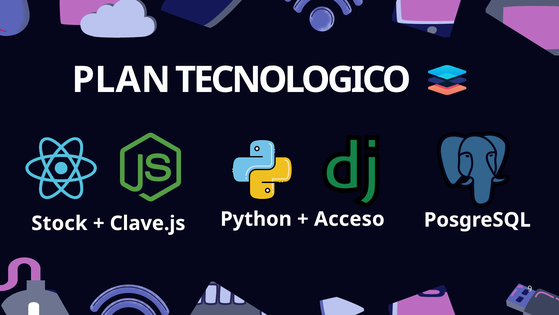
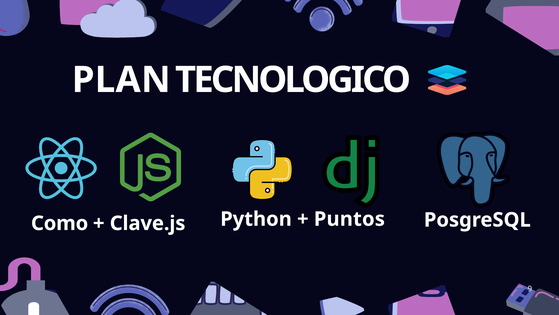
Stock: Stock -> Como (60, 223)
Acceso: Acceso -> Puntos (349, 219)
